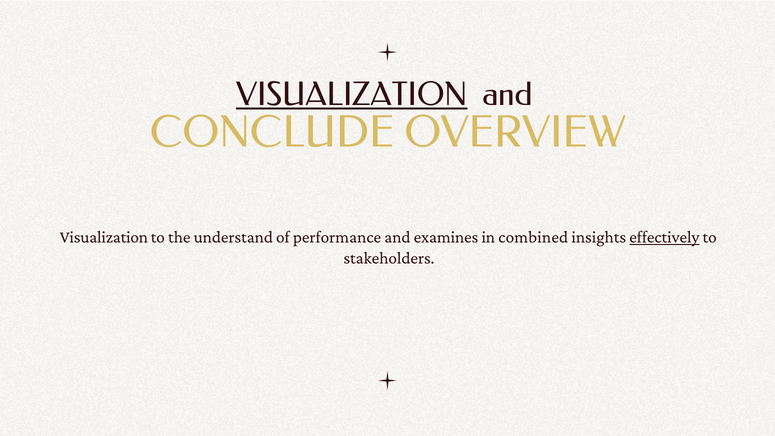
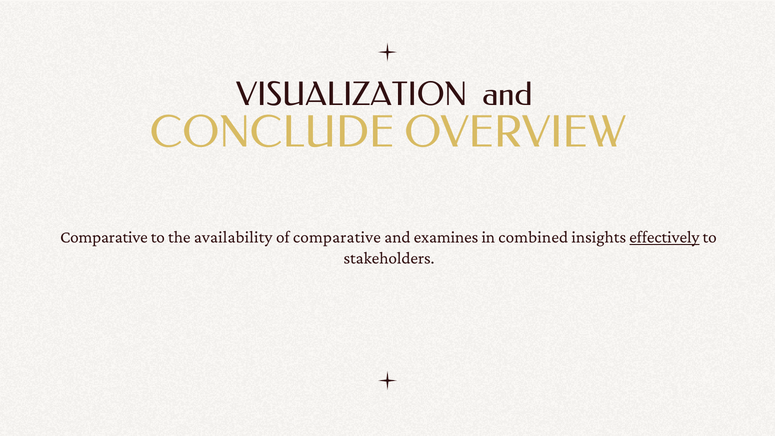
VISUALIZATION underline: present -> none (352, 94)
Visualization: Visualization -> Comparative (104, 237)
understand: understand -> availability (233, 237)
of performance: performance -> comparative (337, 237)
